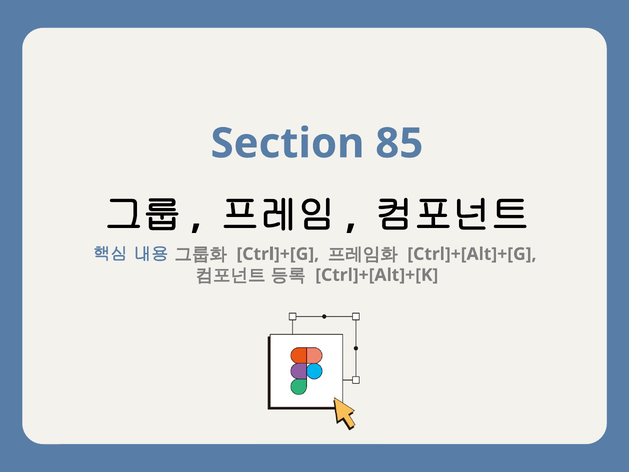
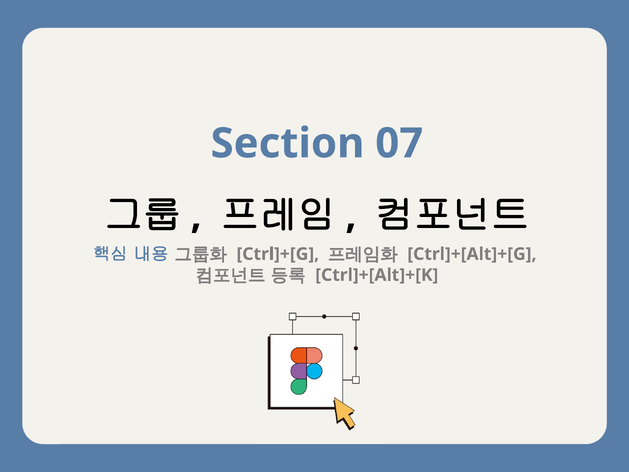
85: 85 -> 07 (399, 143)
